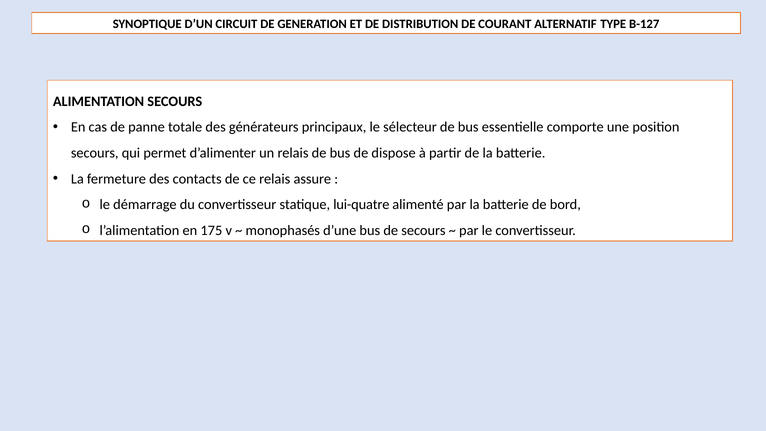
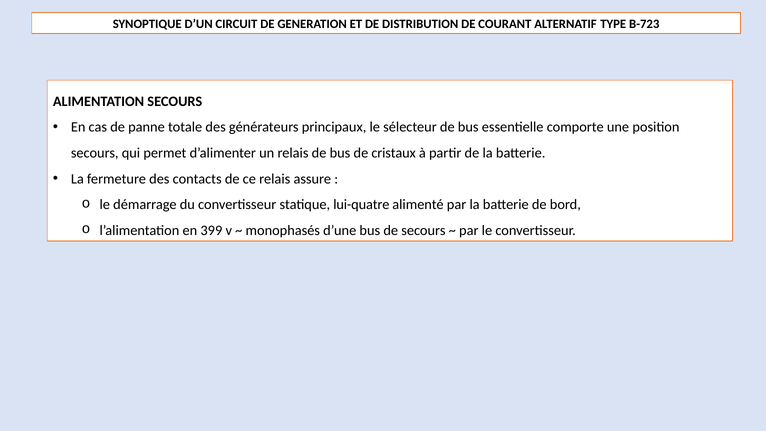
B-127: B-127 -> B-723 (644, 24)
dispose: dispose -> cristaux (394, 153)
175: 175 -> 399 (211, 231)
